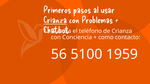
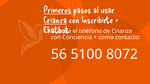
Primeros underline: none -> present (57, 10)
Problemas: Problemas -> Inscribirte (97, 20)
1959: 1959 -> 8072 (122, 54)
